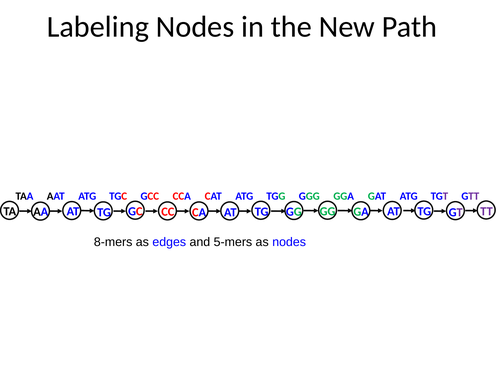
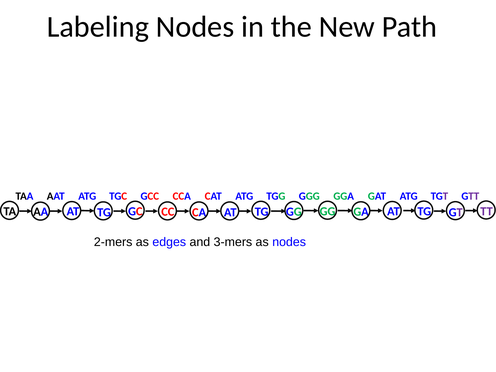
8-mers: 8-mers -> 2-mers (113, 242)
5-mers: 5-mers -> 3-mers (233, 242)
